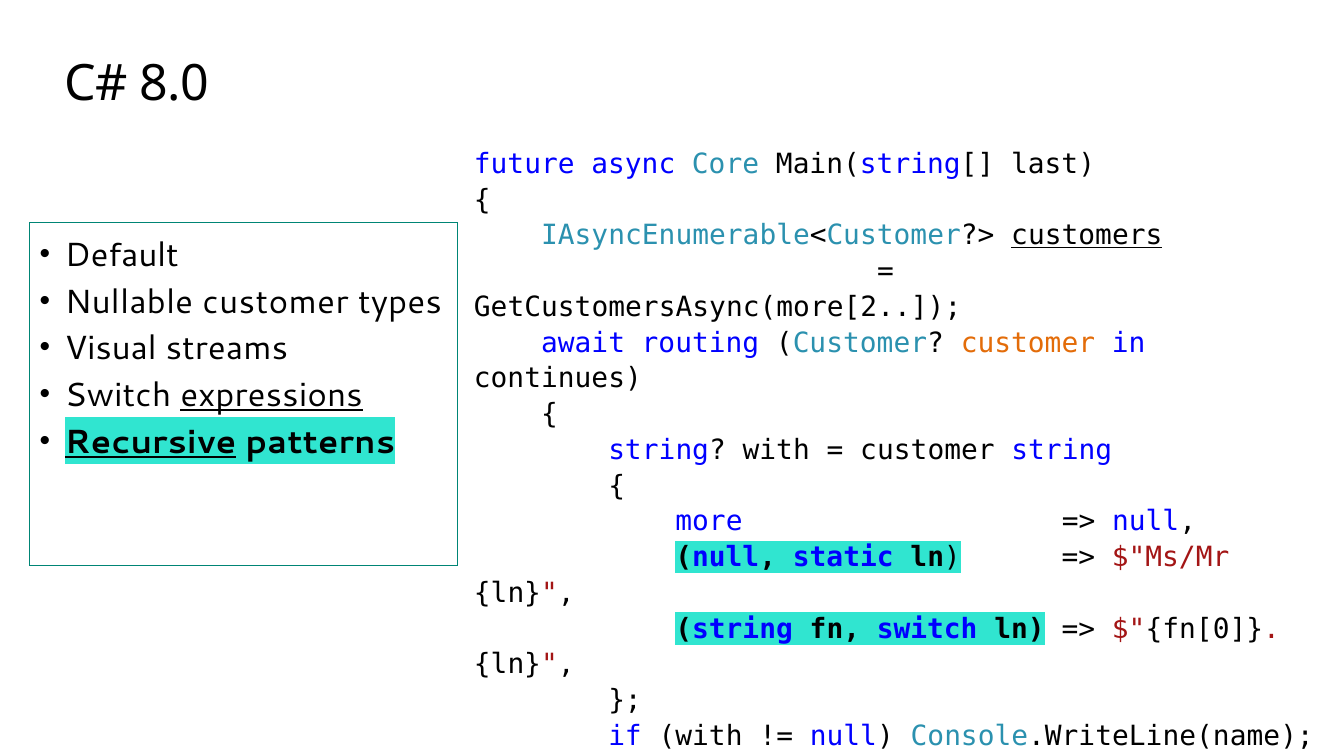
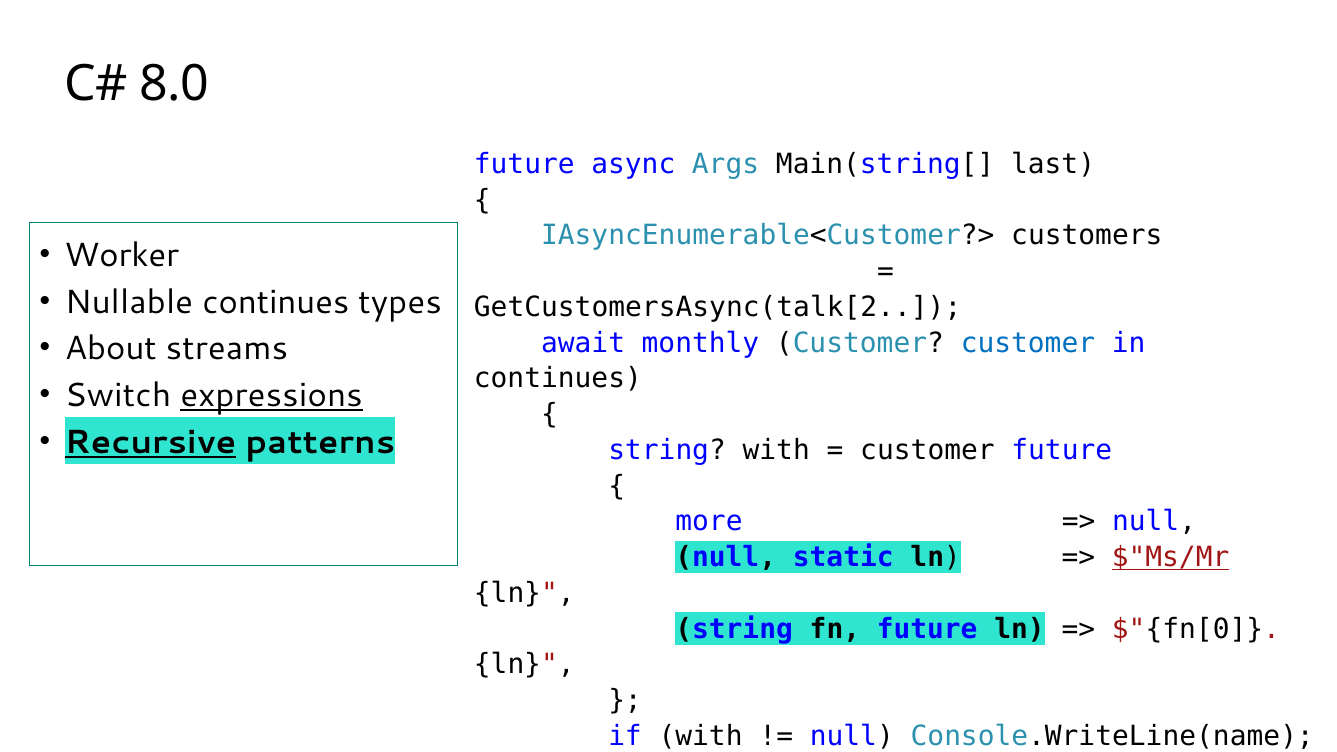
Core: Core -> Args (726, 164)
customers underline: present -> none (1087, 236)
Default: Default -> Worker (122, 255)
Nullable customer: customer -> continues (276, 302)
GetCustomersAsync(more[2: GetCustomersAsync(more[2 -> GetCustomersAsync(talk[2 (718, 307)
routing: routing -> monthly (700, 343)
customer colour: orange -> blue (1028, 343)
Visual: Visual -> About (111, 349)
customer string: string -> future (1062, 450)
$"Ms/Mr underline: none -> present (1171, 558)
fn switch: switch -> future (927, 629)
